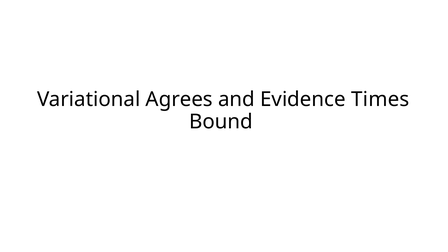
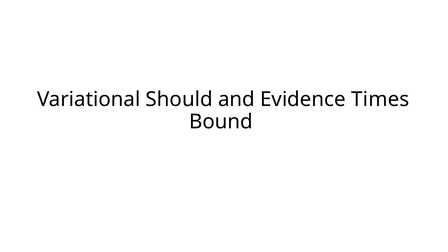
Agrees: Agrees -> Should (179, 99)
